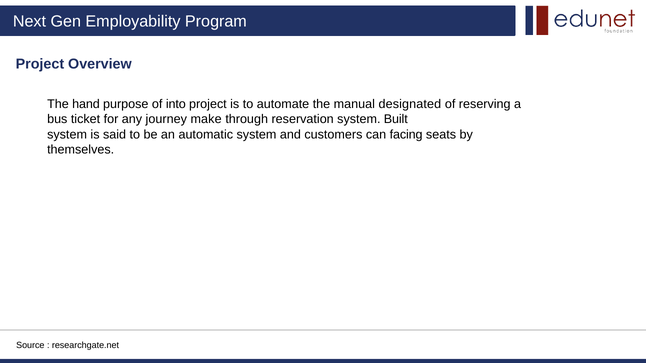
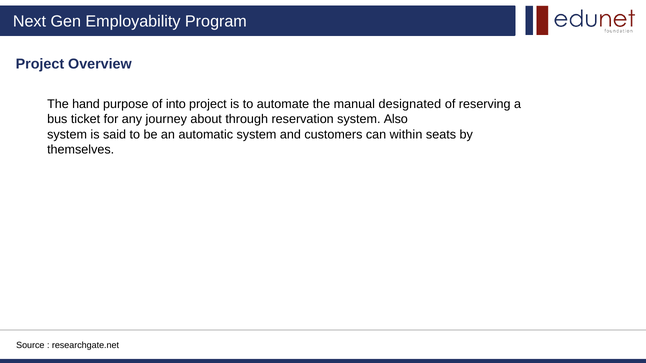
make: make -> about (206, 119)
Built: Built -> Also (396, 119)
facing: facing -> within (406, 135)
